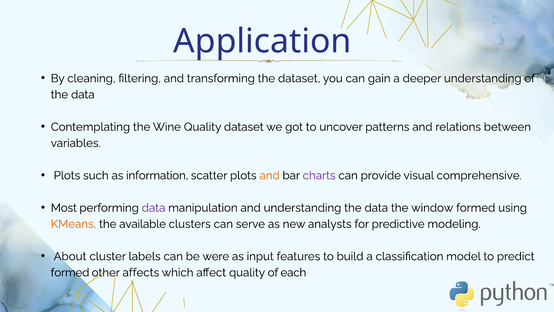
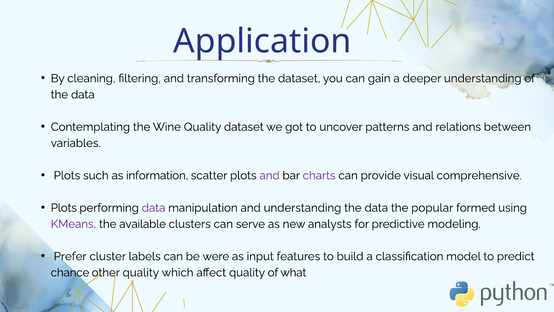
and colour: orange -> purple (270, 175)
Most: Most -> Plots (64, 208)
window: window -> popular (432, 208)
KMeans colour: orange -> purple (73, 224)
About: About -> Prefer (70, 256)
formed: formed -> chance (70, 272)
other affects: affects -> quality (141, 272)
each: each -> what (293, 272)
